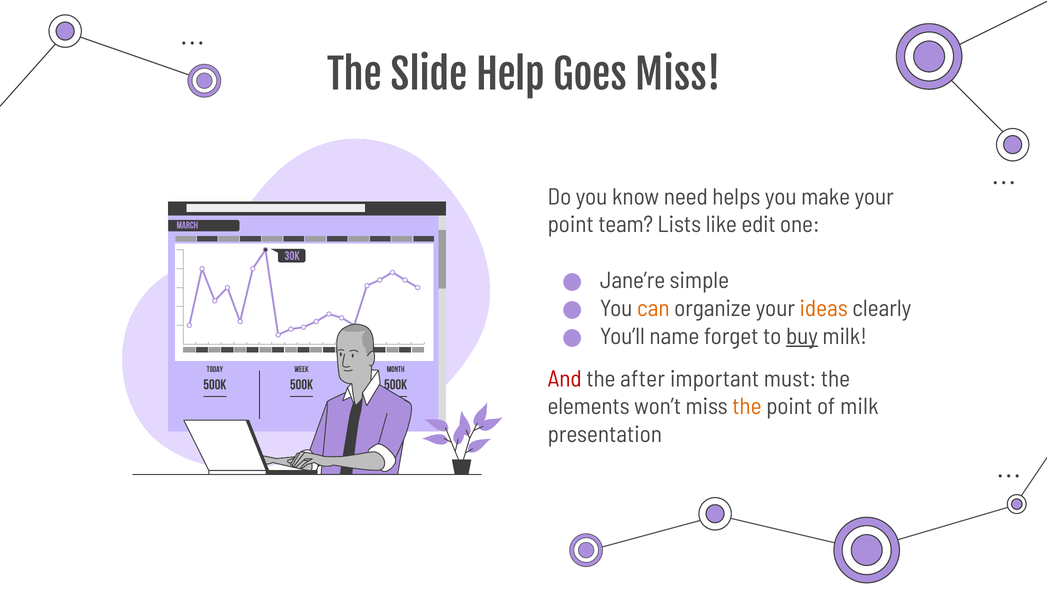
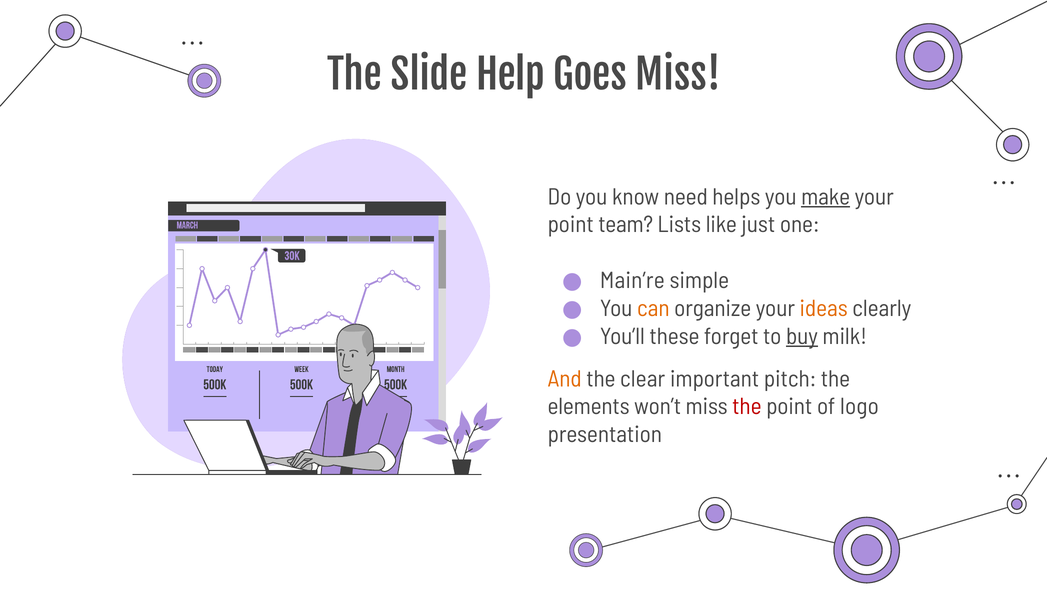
make underline: none -> present (826, 197)
edit: edit -> just (758, 225)
Jane’re: Jane’re -> Main’re (632, 281)
name: name -> these (674, 336)
And colour: red -> orange (565, 379)
after: after -> clear (643, 379)
must: must -> pitch (790, 379)
the colour: orange -> red (747, 407)
of milk: milk -> logo (859, 407)
